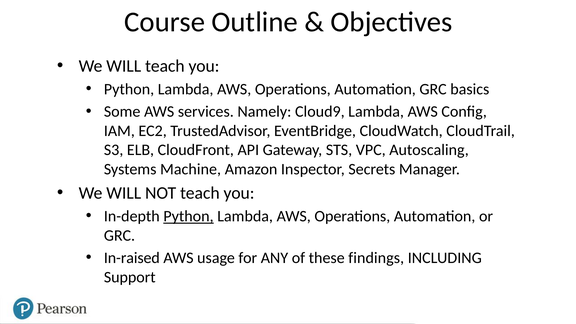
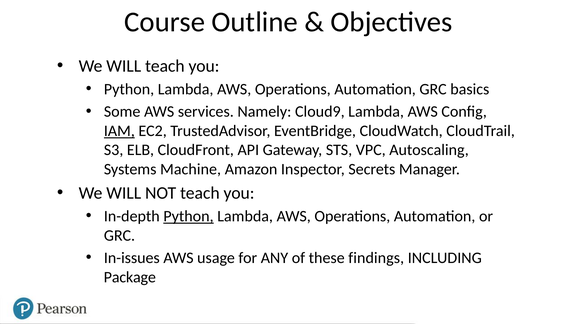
IAM underline: none -> present (119, 131)
In-raised: In-raised -> In-issues (132, 258)
Support: Support -> Package (130, 277)
